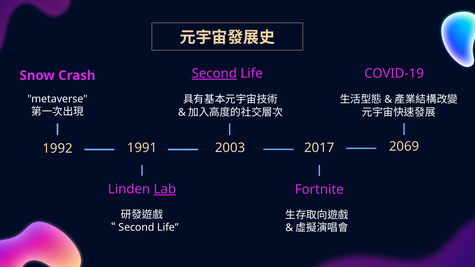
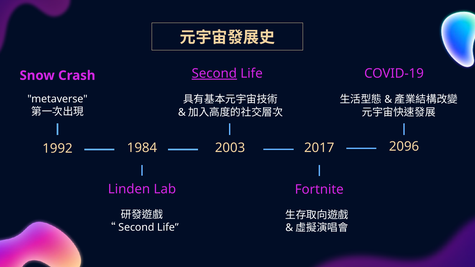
1991: 1991 -> 1984 (142, 148)
2069: 2069 -> 2096 (404, 147)
Lab underline: present -> none (165, 189)
